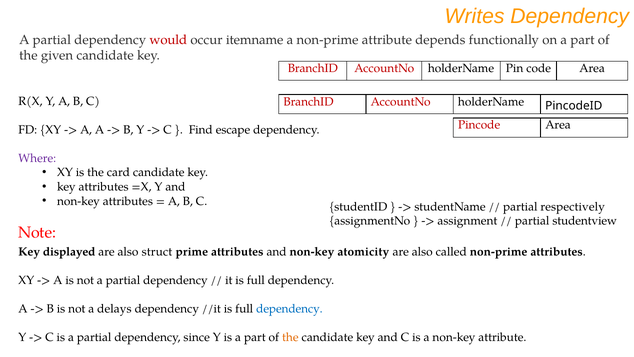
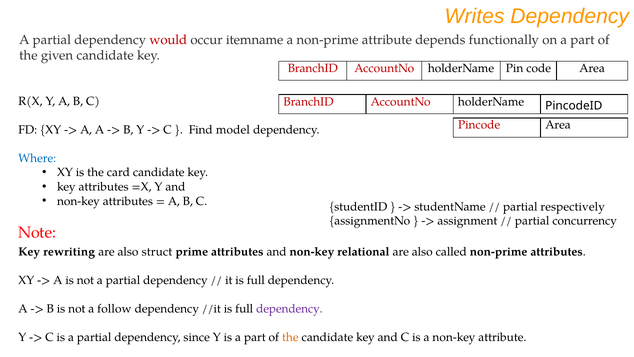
escape: escape -> model (233, 130)
Where colour: purple -> blue (37, 158)
studentview: studentview -> concurrency (585, 221)
displayed: displayed -> rewriting (69, 252)
atomicity: atomicity -> relational (363, 252)
delays: delays -> follow (114, 309)
dependency colour: blue -> purple (289, 309)
